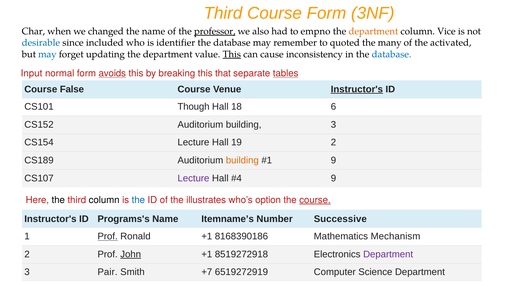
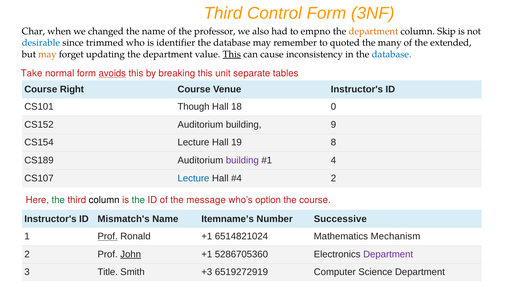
Third Course: Course -> Control (274, 13)
professor underline: present -> none (215, 31)
Vice: Vice -> Skip (446, 31)
included: included -> trimmed (105, 43)
activated: activated -> extended (451, 43)
may colour: blue -> orange (47, 54)
Input: Input -> Take (32, 73)
that: that -> unit (223, 73)
tables underline: present -> none (286, 73)
False: False -> Right (72, 89)
Instructor's underline: present -> none (357, 89)
6: 6 -> 0 (333, 107)
building 3: 3 -> 9 (333, 125)
19 2: 2 -> 8 (333, 142)
building colour: orange -> purple (242, 160)
9: 9 -> 4 (333, 160)
Lecture colour: purple -> blue (193, 178)
9: 9 -> 2 (333, 178)
the colour: black -> green (58, 200)
the colour: blue -> green (138, 200)
illustrates: illustrates -> message (206, 200)
course underline: present -> none (315, 200)
Programs's: Programs's -> Mismatch's (124, 219)
8168390186: 8168390186 -> 6514821024 (241, 236)
8519272918: 8519272918 -> 5286705360 (241, 254)
Pair: Pair -> Title (108, 272)
+7: +7 -> +3 (207, 272)
